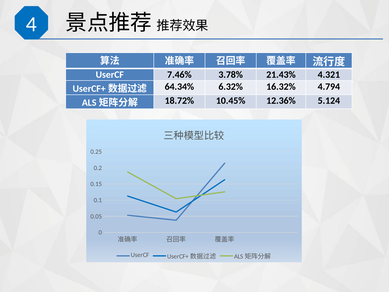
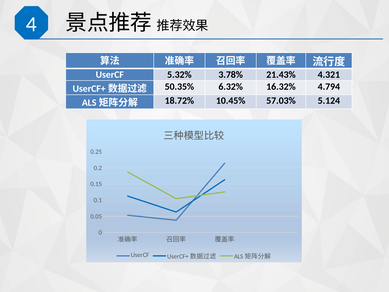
7.46%: 7.46% -> 5.32% (179, 75)
64.34%: 64.34% -> 50.35% (179, 87)
12.36%: 12.36% -> 57.03% (281, 101)
